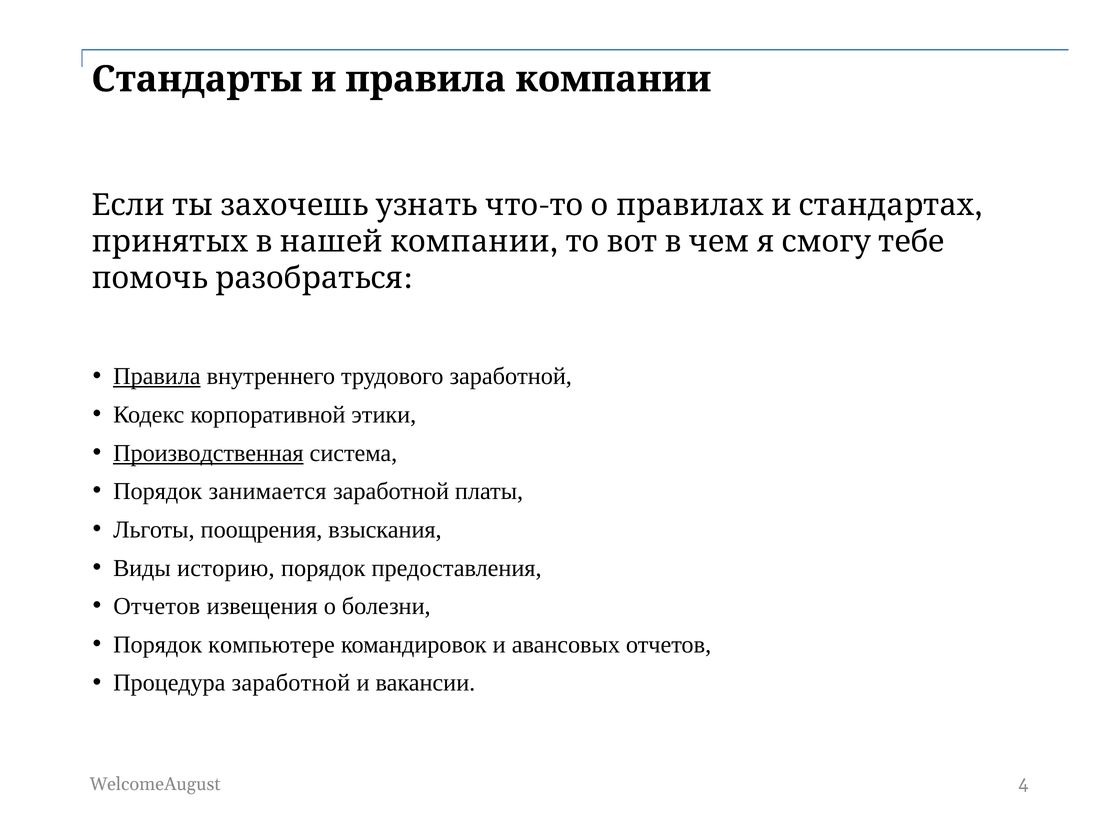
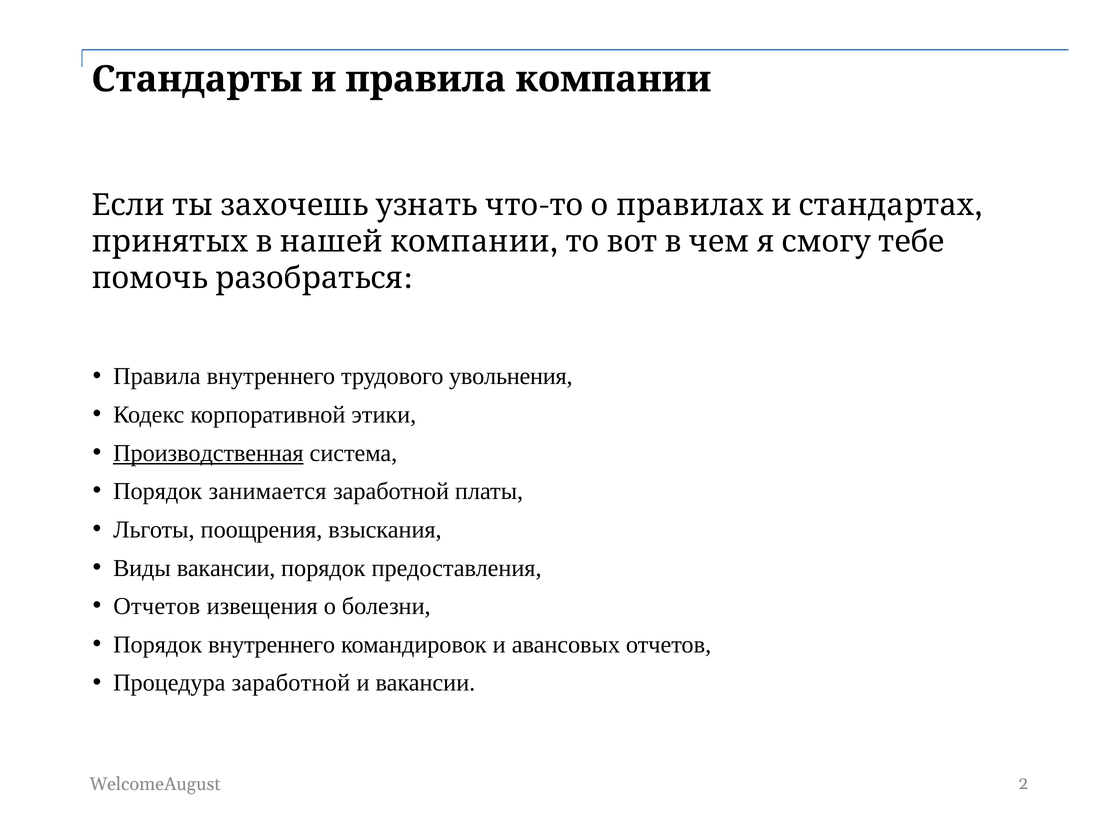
Правила underline: present -> none (157, 376)
трудового заработной: заработной -> увольнения (511, 376)
Виды историю: историю -> вакансии (226, 568)
Порядок компьютере: компьютере -> внутреннего (272, 644)
4: 4 -> 2 (1023, 783)
